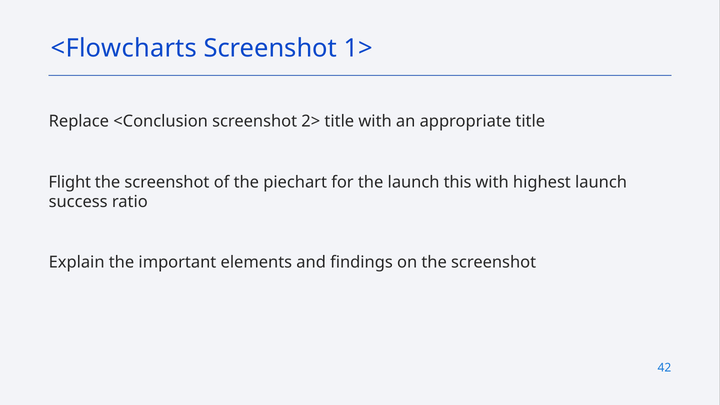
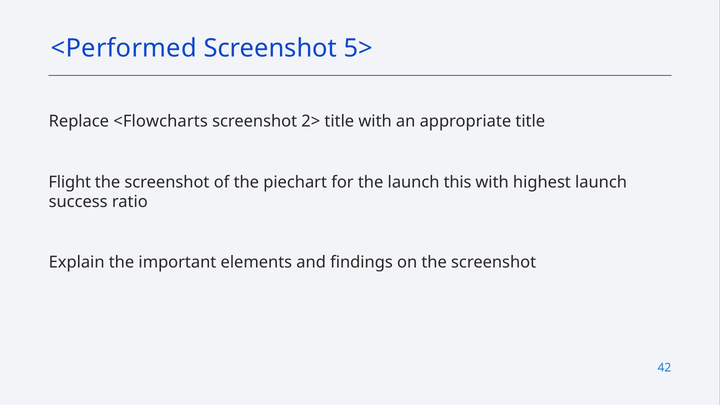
<Flowcharts: <Flowcharts -> <Performed (124, 48)
1>: 1> -> 5> (358, 48)
<Conclusion: <Conclusion -> <Flowcharts (161, 122)
